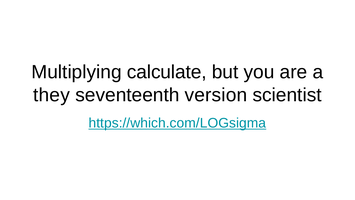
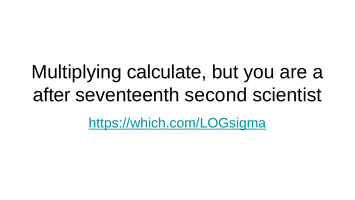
they: they -> after (52, 95)
version: version -> second (216, 95)
